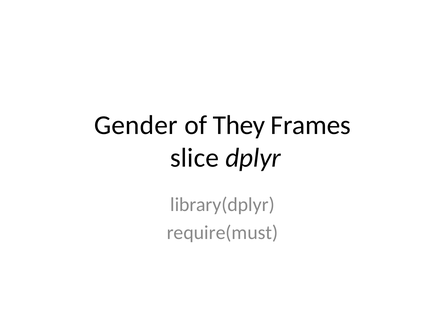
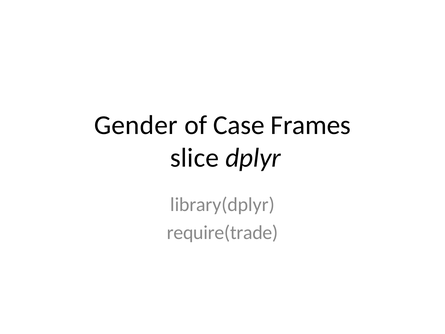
They: They -> Case (239, 125)
require(must: require(must -> require(trade (223, 232)
